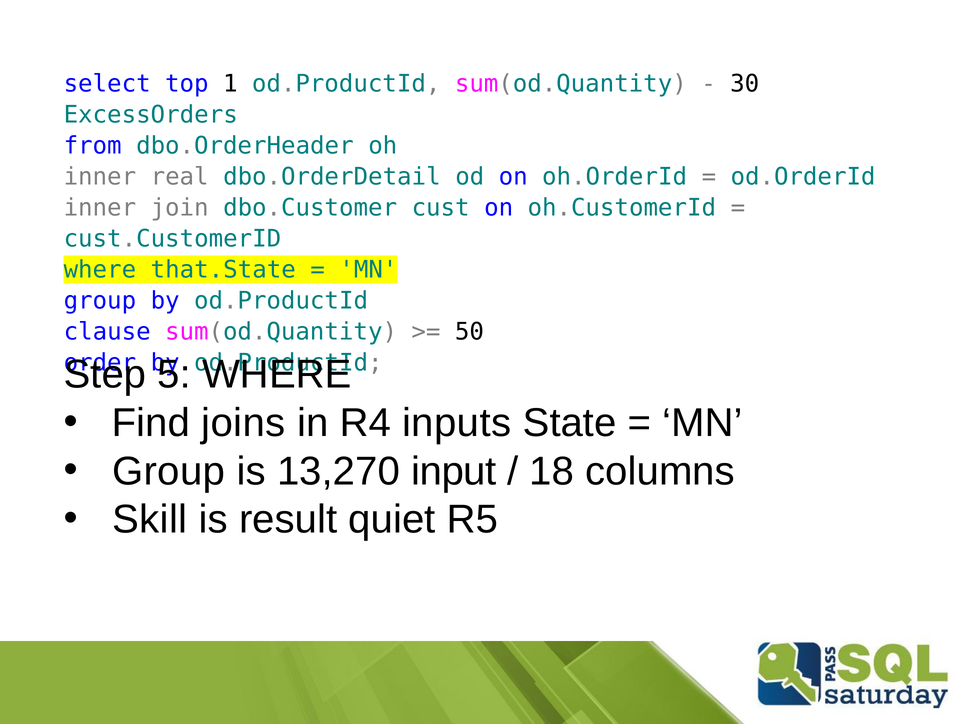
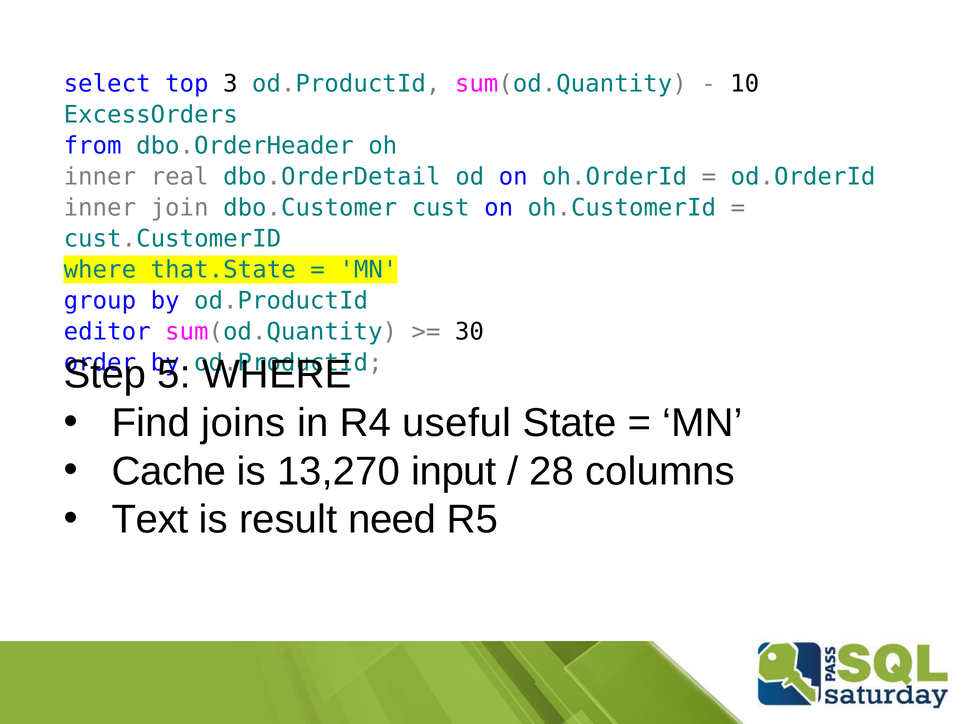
1: 1 -> 3 (230, 84)
30: 30 -> 10 (745, 84)
clause: clause -> editor (107, 332)
50: 50 -> 30 (469, 332)
inputs: inputs -> useful (457, 423)
Group: Group -> Cache (169, 471)
18: 18 -> 28 (552, 471)
Skill: Skill -> Text (150, 519)
quiet: quiet -> need (392, 519)
